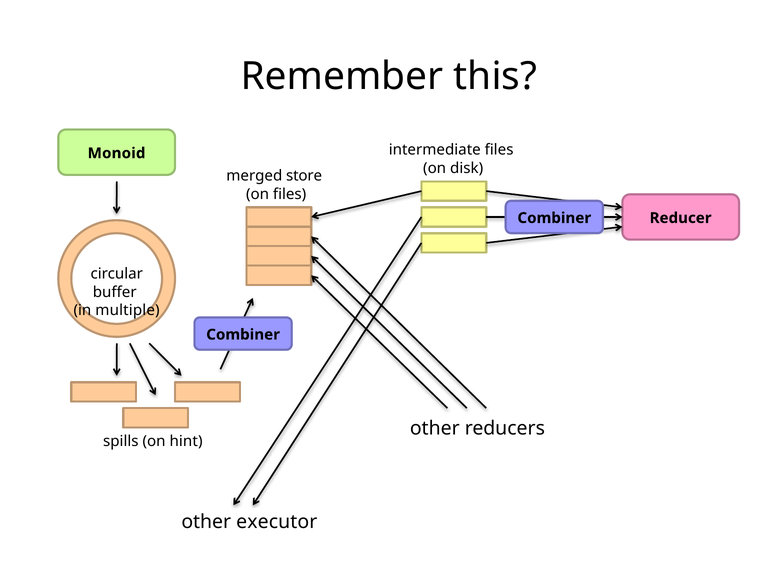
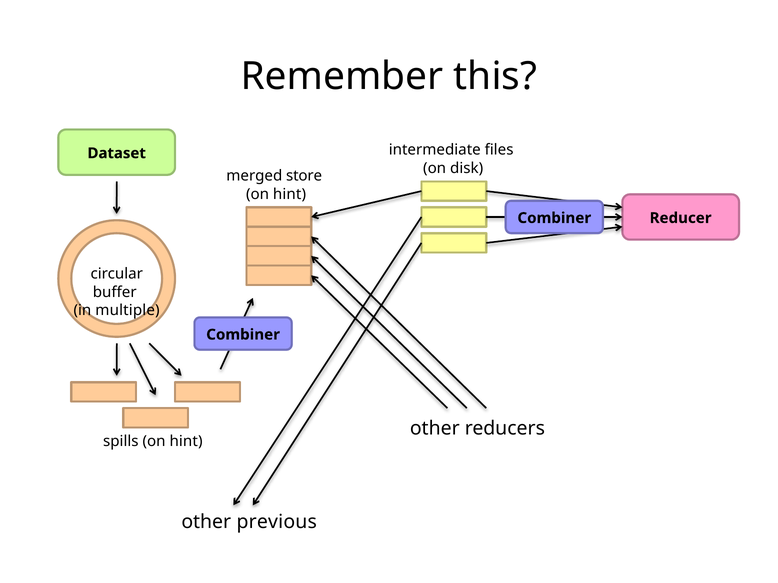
Monoid: Monoid -> Dataset (117, 153)
files: files -> hint (290, 194)
executor: executor -> previous (277, 523)
